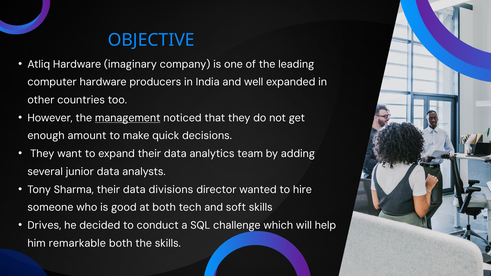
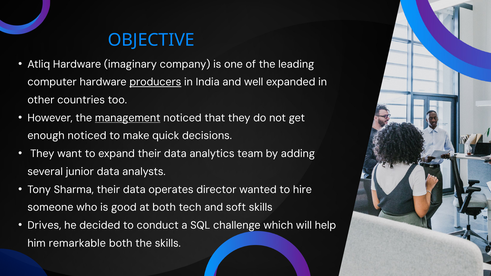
producers underline: none -> present (155, 82)
enough amount: amount -> noticed (87, 136)
divisions: divisions -> operates (171, 190)
